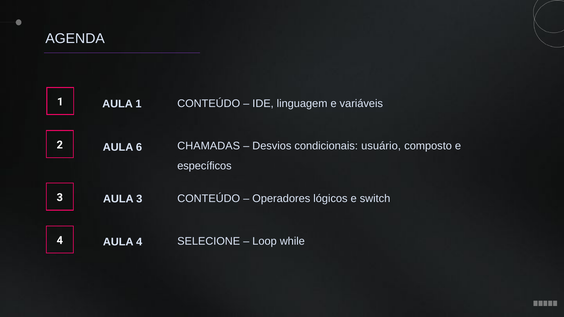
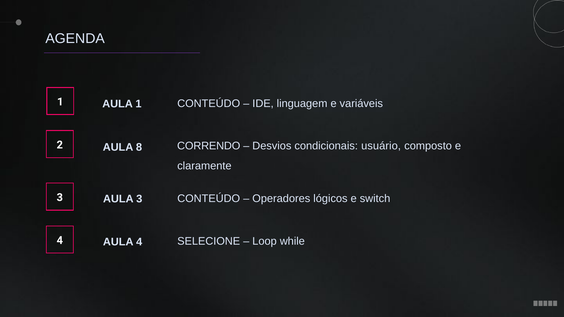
CHAMADAS: CHAMADAS -> CORRENDO (209, 146)
6: 6 -> 8 (139, 147)
específicos: específicos -> claramente (204, 166)
